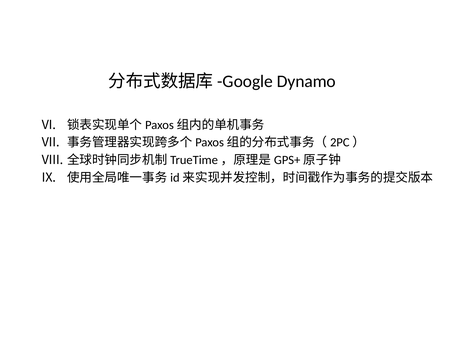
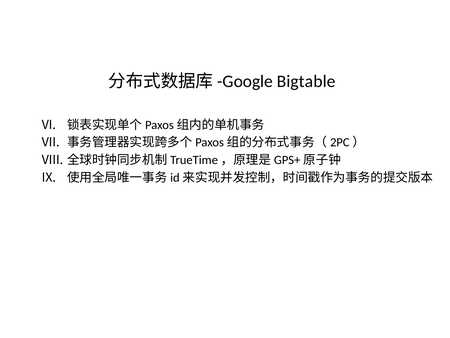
Dynamo: Dynamo -> Bigtable (306, 81)
